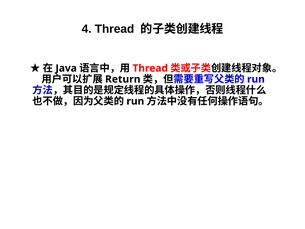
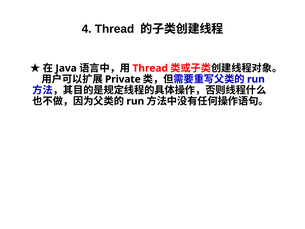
Return: Return -> Private (123, 79)
